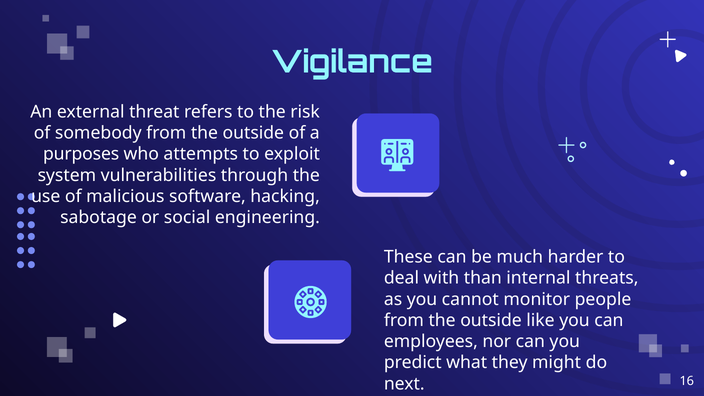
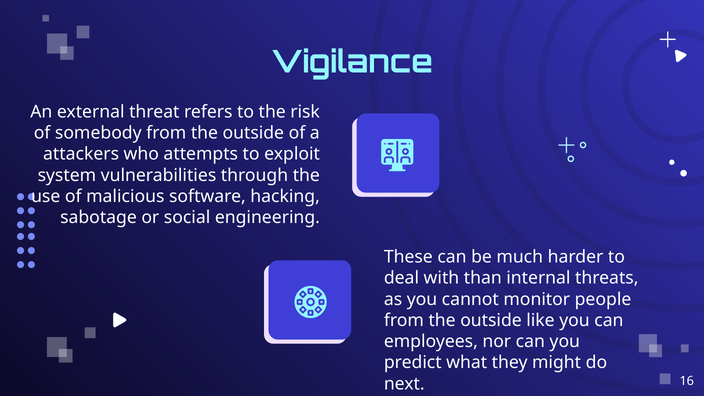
purposes: purposes -> attackers (81, 154)
